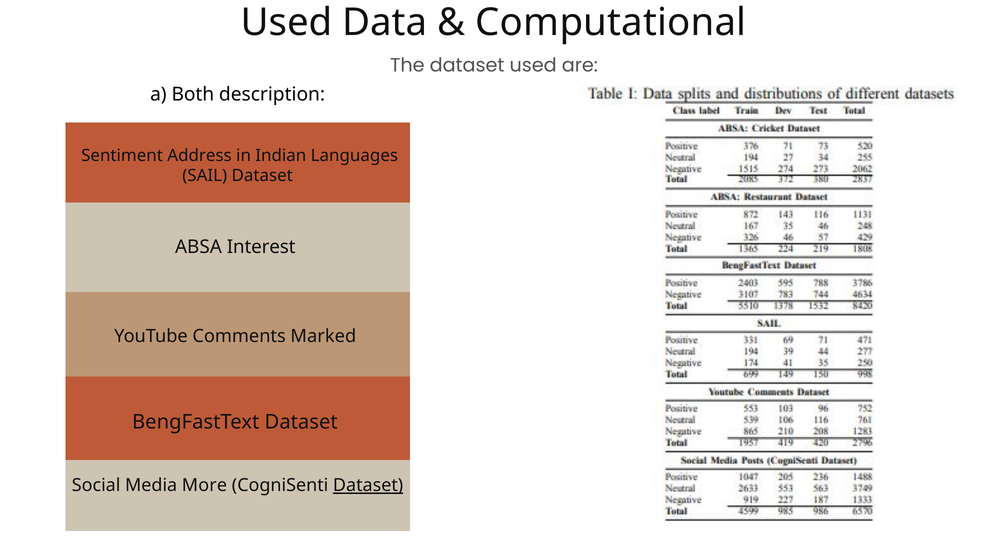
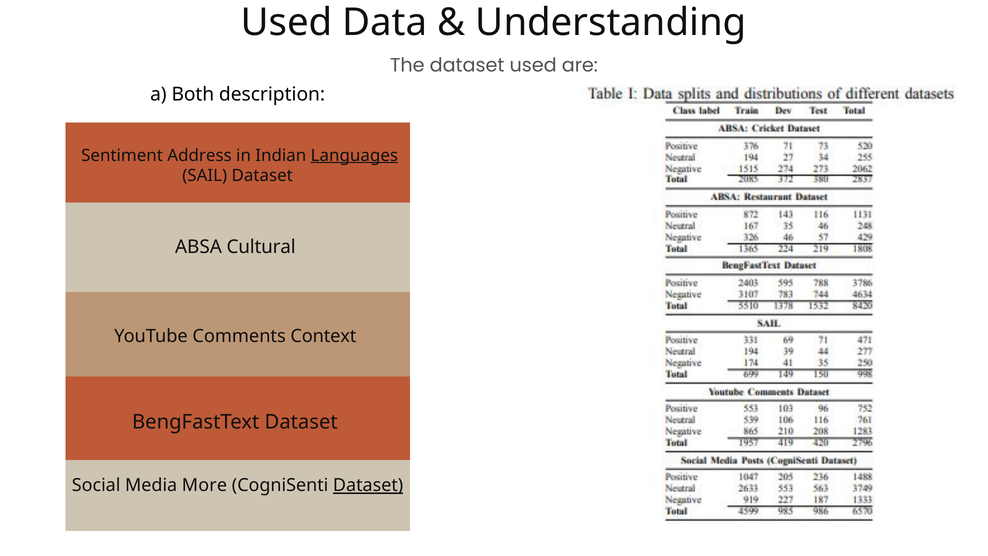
Computational: Computational -> Understanding (611, 23)
Languages underline: none -> present (354, 155)
Interest: Interest -> Cultural (261, 247)
Marked: Marked -> Context (323, 336)
